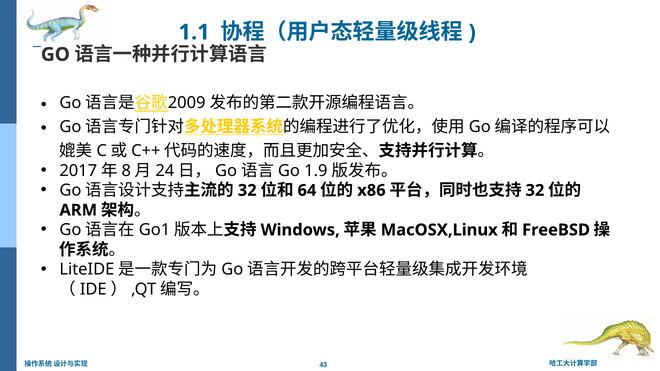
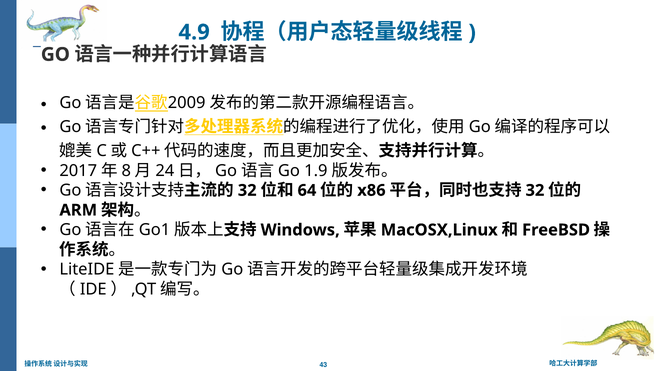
1.1: 1.1 -> 4.9 (194, 32)
